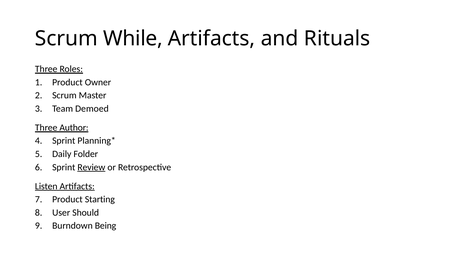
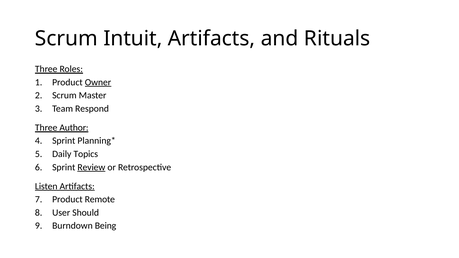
While: While -> Intuit (133, 39)
Owner underline: none -> present (98, 82)
Demoed: Demoed -> Respond (92, 109)
Folder: Folder -> Topics (86, 154)
Starting: Starting -> Remote (100, 200)
